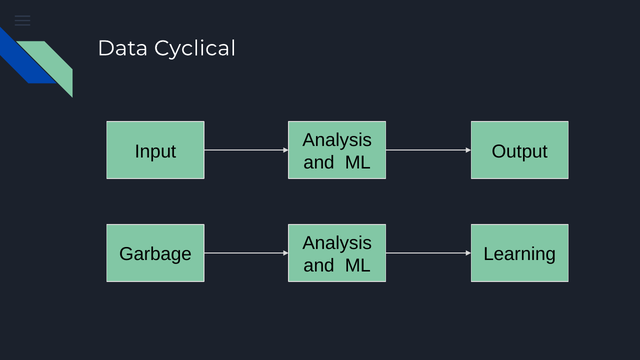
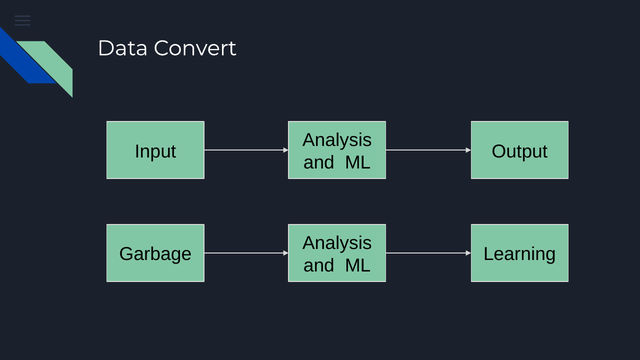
Cyclical: Cyclical -> Convert (195, 48)
